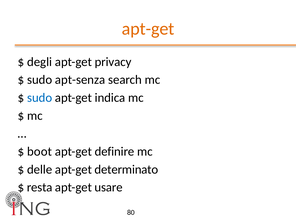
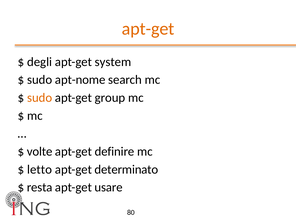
privacy: privacy -> system (113, 62)
apt-senza: apt-senza -> apt-nome (80, 80)
sudo colour: blue -> orange (40, 98)
indica: indica -> group (110, 98)
boot: boot -> volte (40, 151)
delle: delle -> letto (40, 169)
